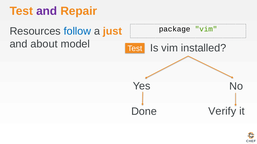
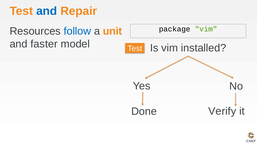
and colour: purple -> blue (47, 11)
just: just -> unit (113, 31)
about: about -> faster (44, 44)
